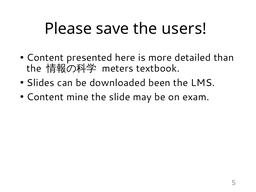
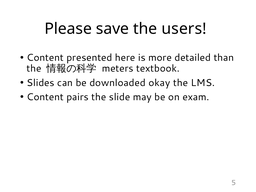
been: been -> okay (159, 83)
mine: mine -> pairs (78, 97)
